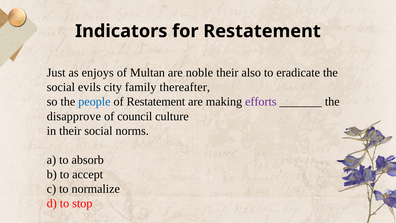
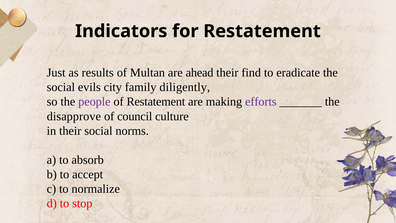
enjoys: enjoys -> results (98, 73)
noble: noble -> ahead (200, 73)
also: also -> find (251, 73)
thereafter: thereafter -> diligently (185, 87)
people colour: blue -> purple (94, 102)
